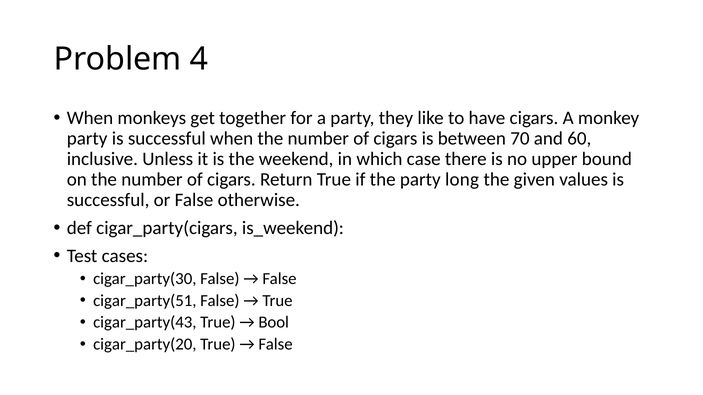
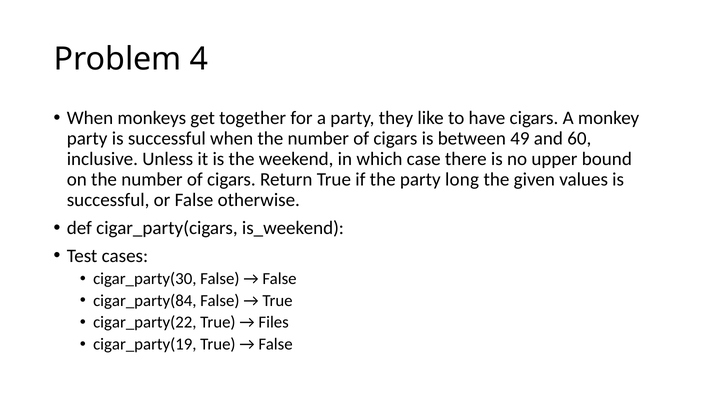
70: 70 -> 49 (520, 139)
cigar_party(51: cigar_party(51 -> cigar_party(84 (145, 301)
cigar_party(43: cigar_party(43 -> cigar_party(22 (145, 323)
Bool: Bool -> Files (274, 323)
cigar_party(20: cigar_party(20 -> cigar_party(19 (145, 345)
